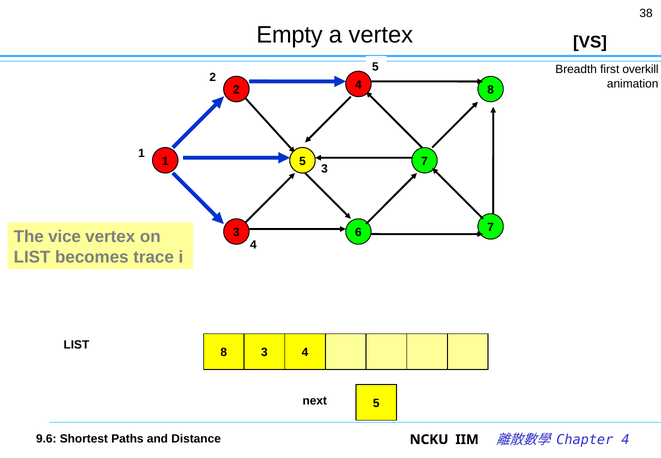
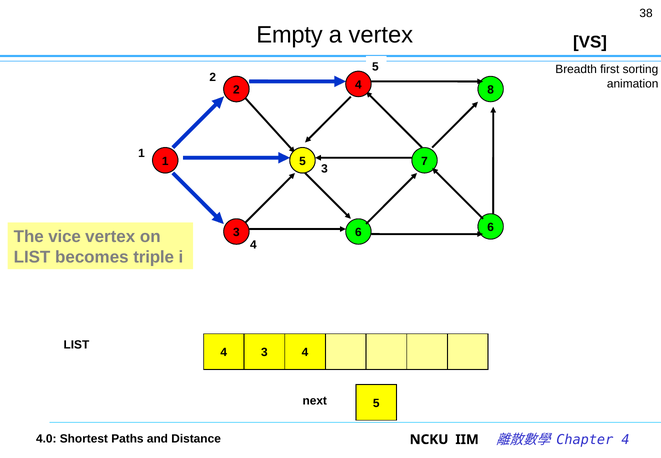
overkill: overkill -> sorting (640, 69)
6 7: 7 -> 6 (491, 227)
trace: trace -> triple (154, 257)
8: 8 -> 4 (224, 352)
9.6: 9.6 -> 4.0 (46, 439)
